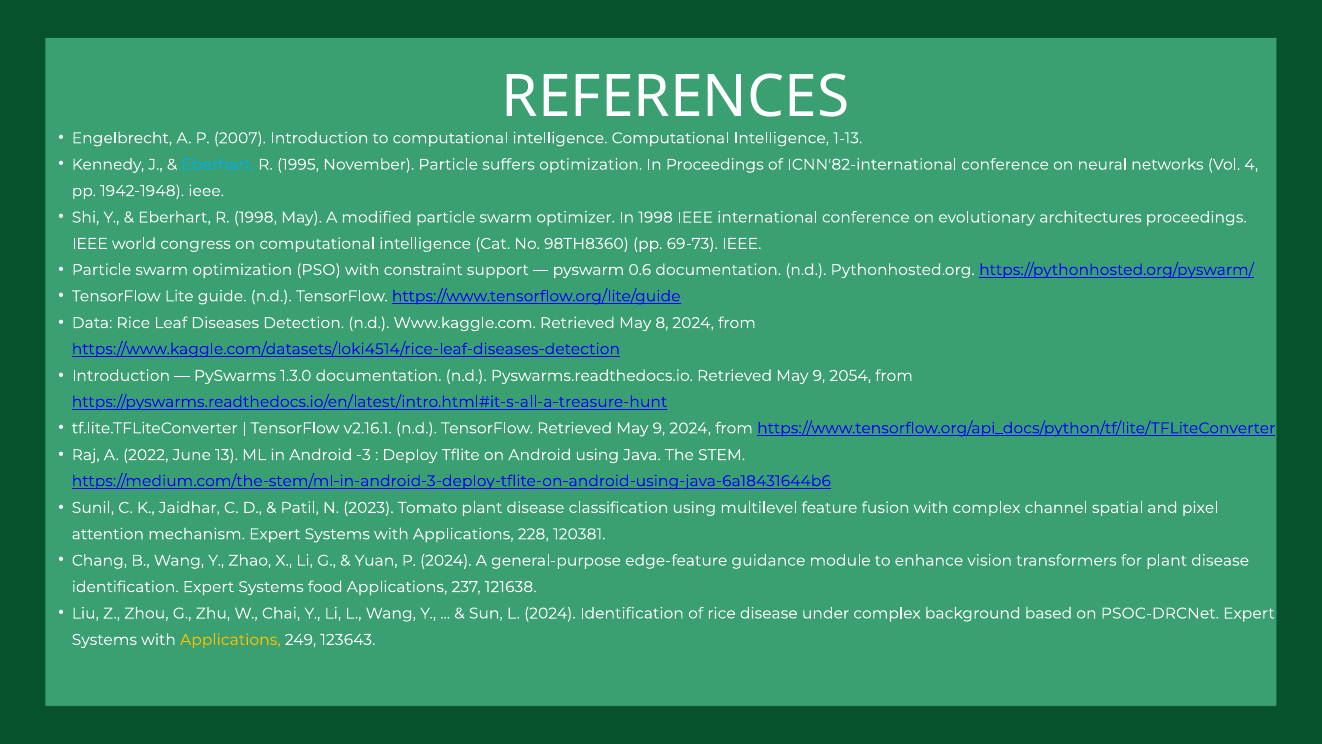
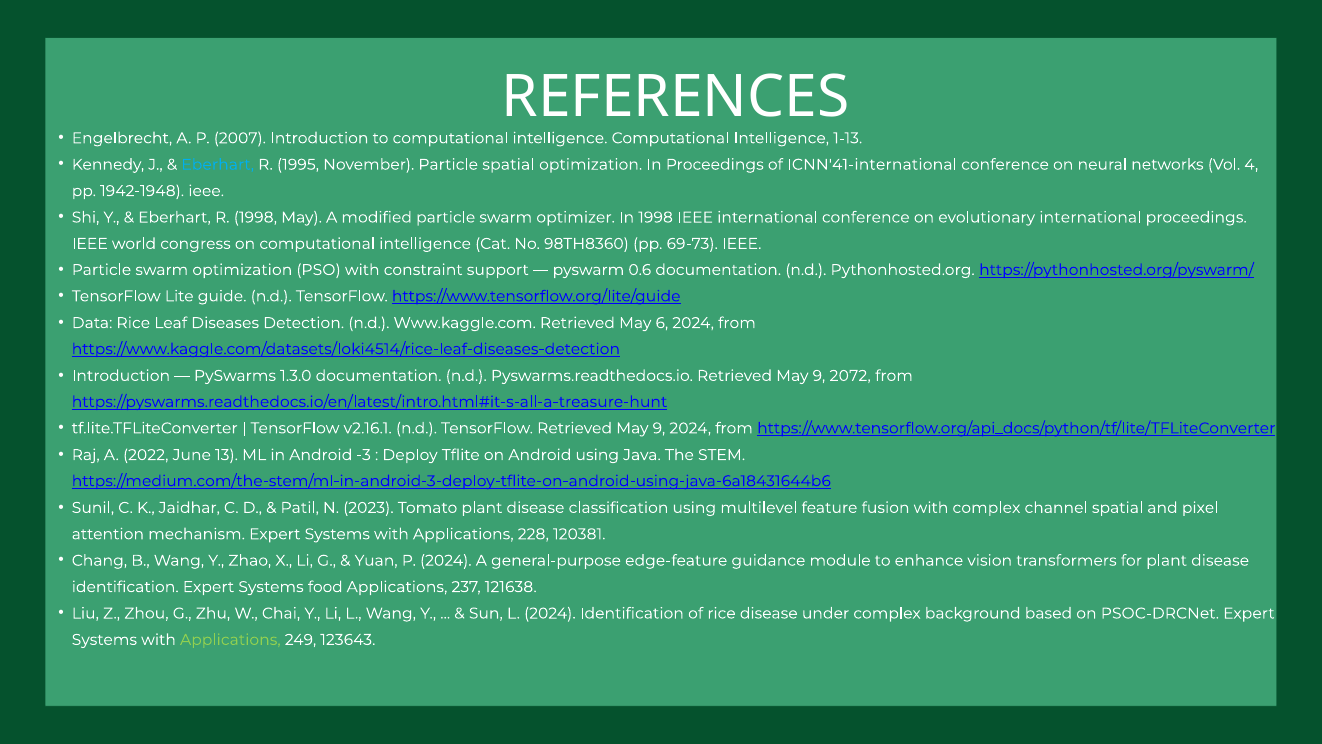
Particle suffers: suffers -> spatial (508, 164)
ICNN'82-international: ICNN'82-international -> ICNN'41-international (872, 164)
evolutionary architectures: architectures -> international (1090, 217)
8: 8 -> 6 (662, 323)
2054: 2054 -> 2072 (850, 376)
Applications colour: yellow -> light green (230, 639)
